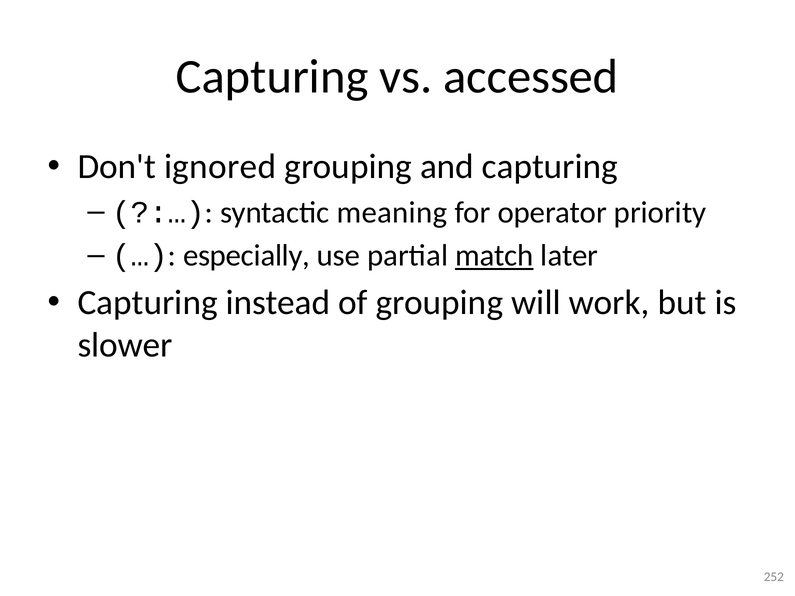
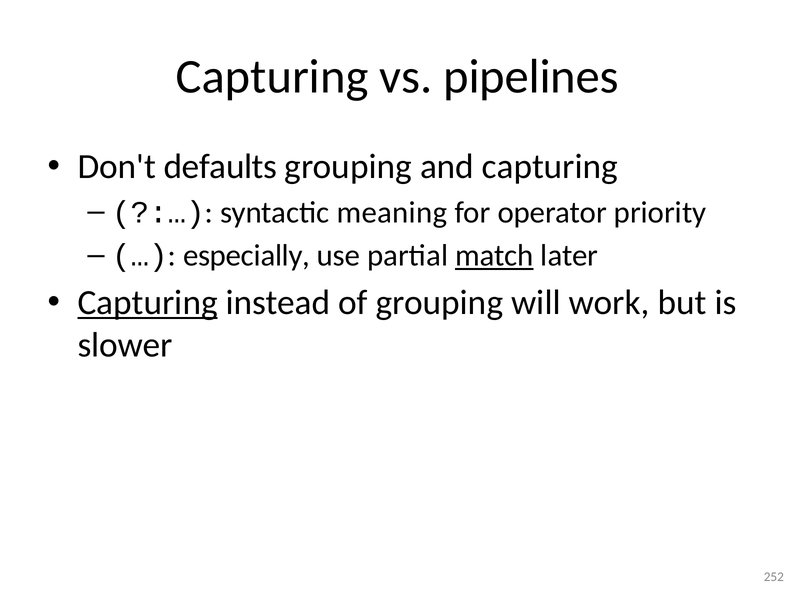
accessed: accessed -> pipelines (531, 77)
ignored: ignored -> defaults (220, 167)
Capturing underline: none -> present (148, 303)
